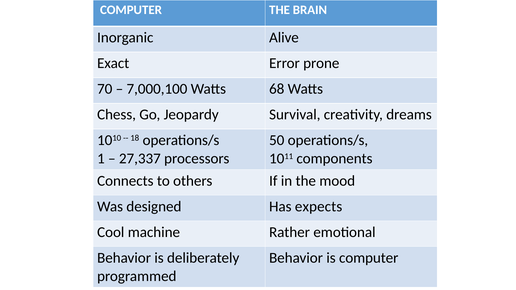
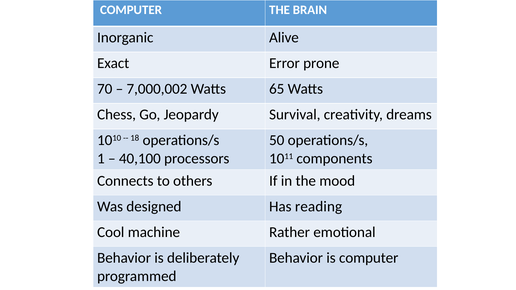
7,000,100: 7,000,100 -> 7,000,002 (157, 89)
68: 68 -> 65 (277, 89)
27,337: 27,337 -> 40,100 (140, 159)
expects: expects -> reading (319, 207)
